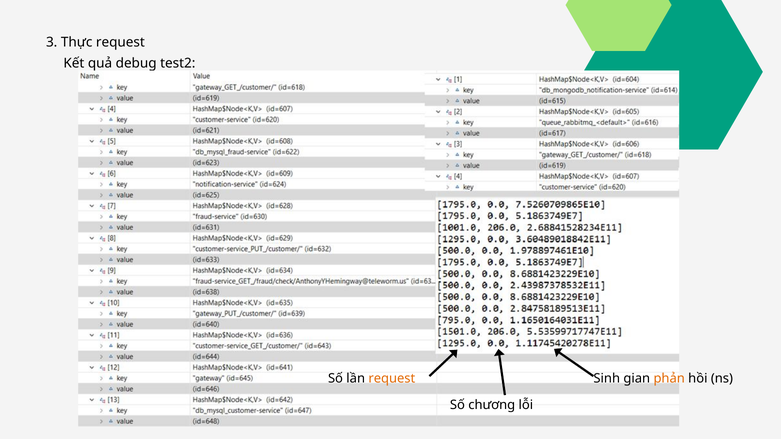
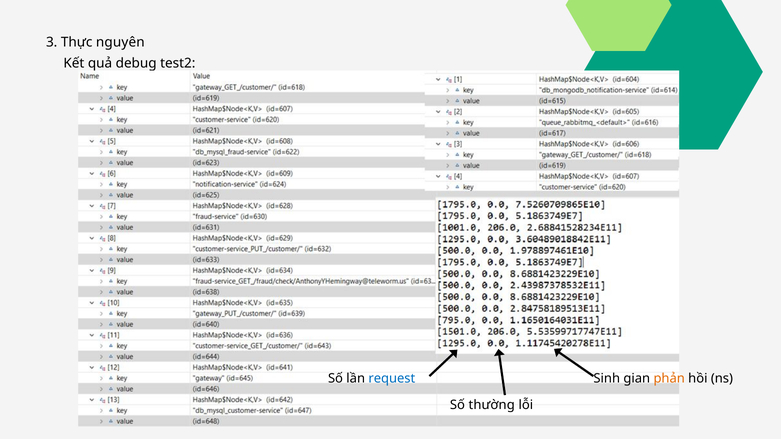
Thực request: request -> nguyên (120, 42)
request colour: orange -> blue (392, 379)
chương: chương -> thường (492, 405)
